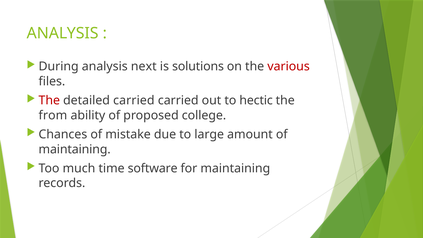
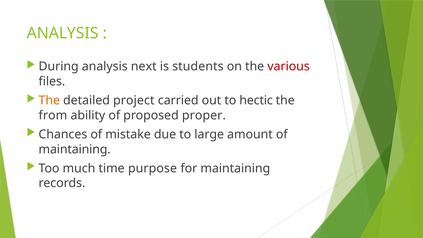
solutions: solutions -> students (198, 67)
The colour: red -> orange (49, 100)
detailed carried: carried -> project (134, 100)
college: college -> proper (204, 115)
software: software -> purpose (152, 168)
